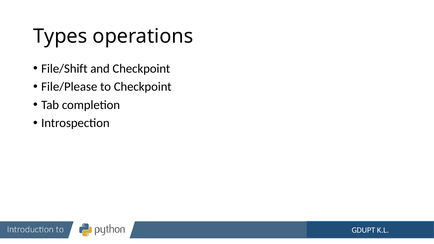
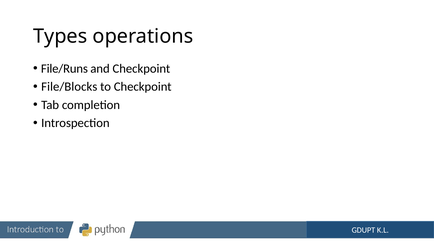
File/Shift: File/Shift -> File/Runs (64, 69)
File/Please: File/Please -> File/Blocks (69, 87)
